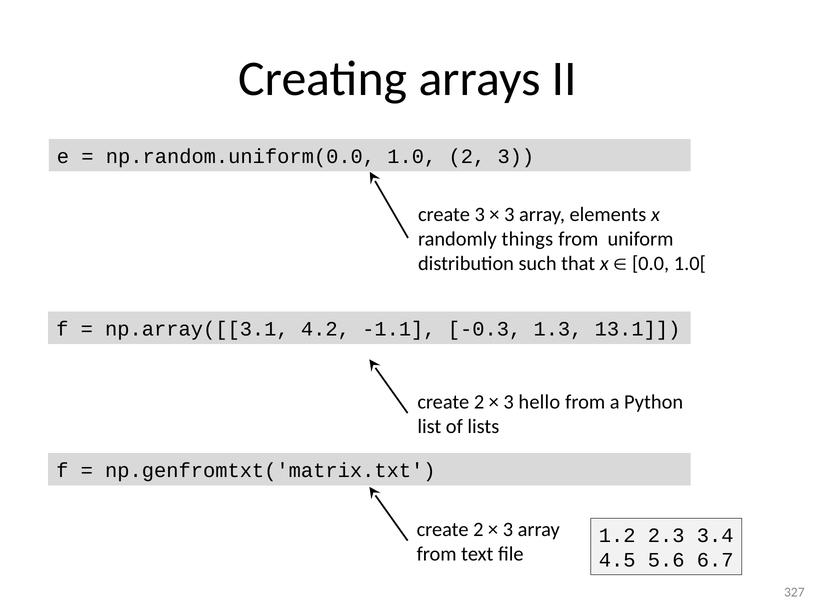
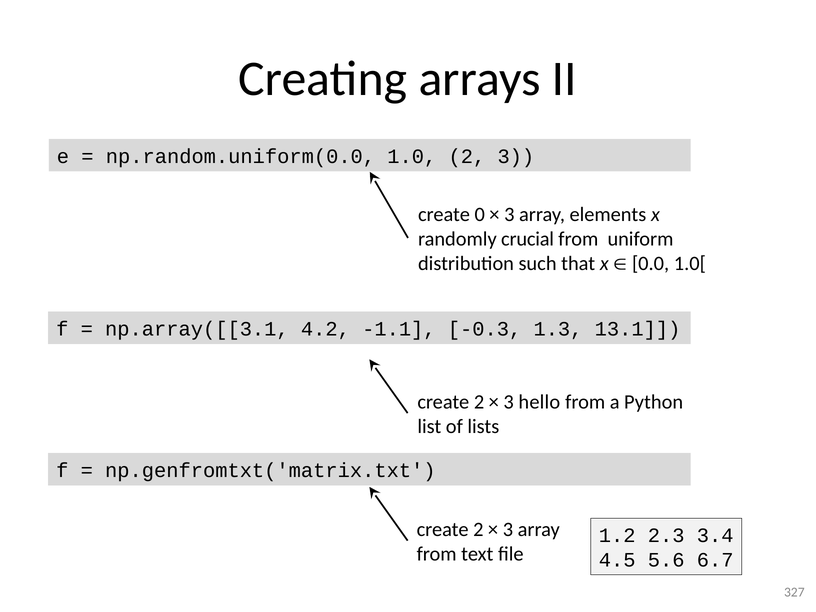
create 3: 3 -> 0 (480, 214)
things: things -> crucial (528, 239)
